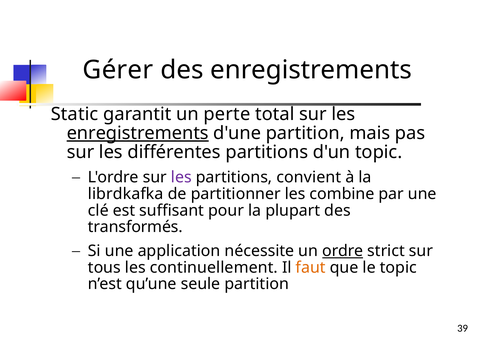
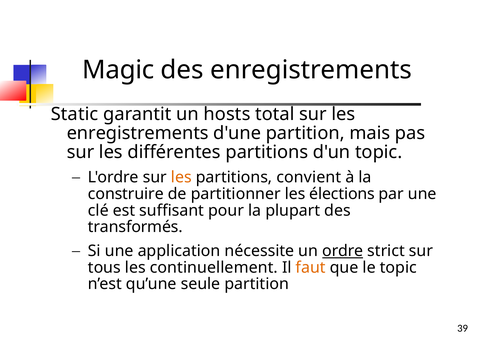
Gérer: Gérer -> Magic (118, 70)
perte: perte -> hosts (227, 114)
enregistrements underline: present -> none (138, 133)
les colour: purple -> orange (181, 178)
librdkafka: librdkafka -> construire (126, 194)
combine: combine -> élections (342, 194)
